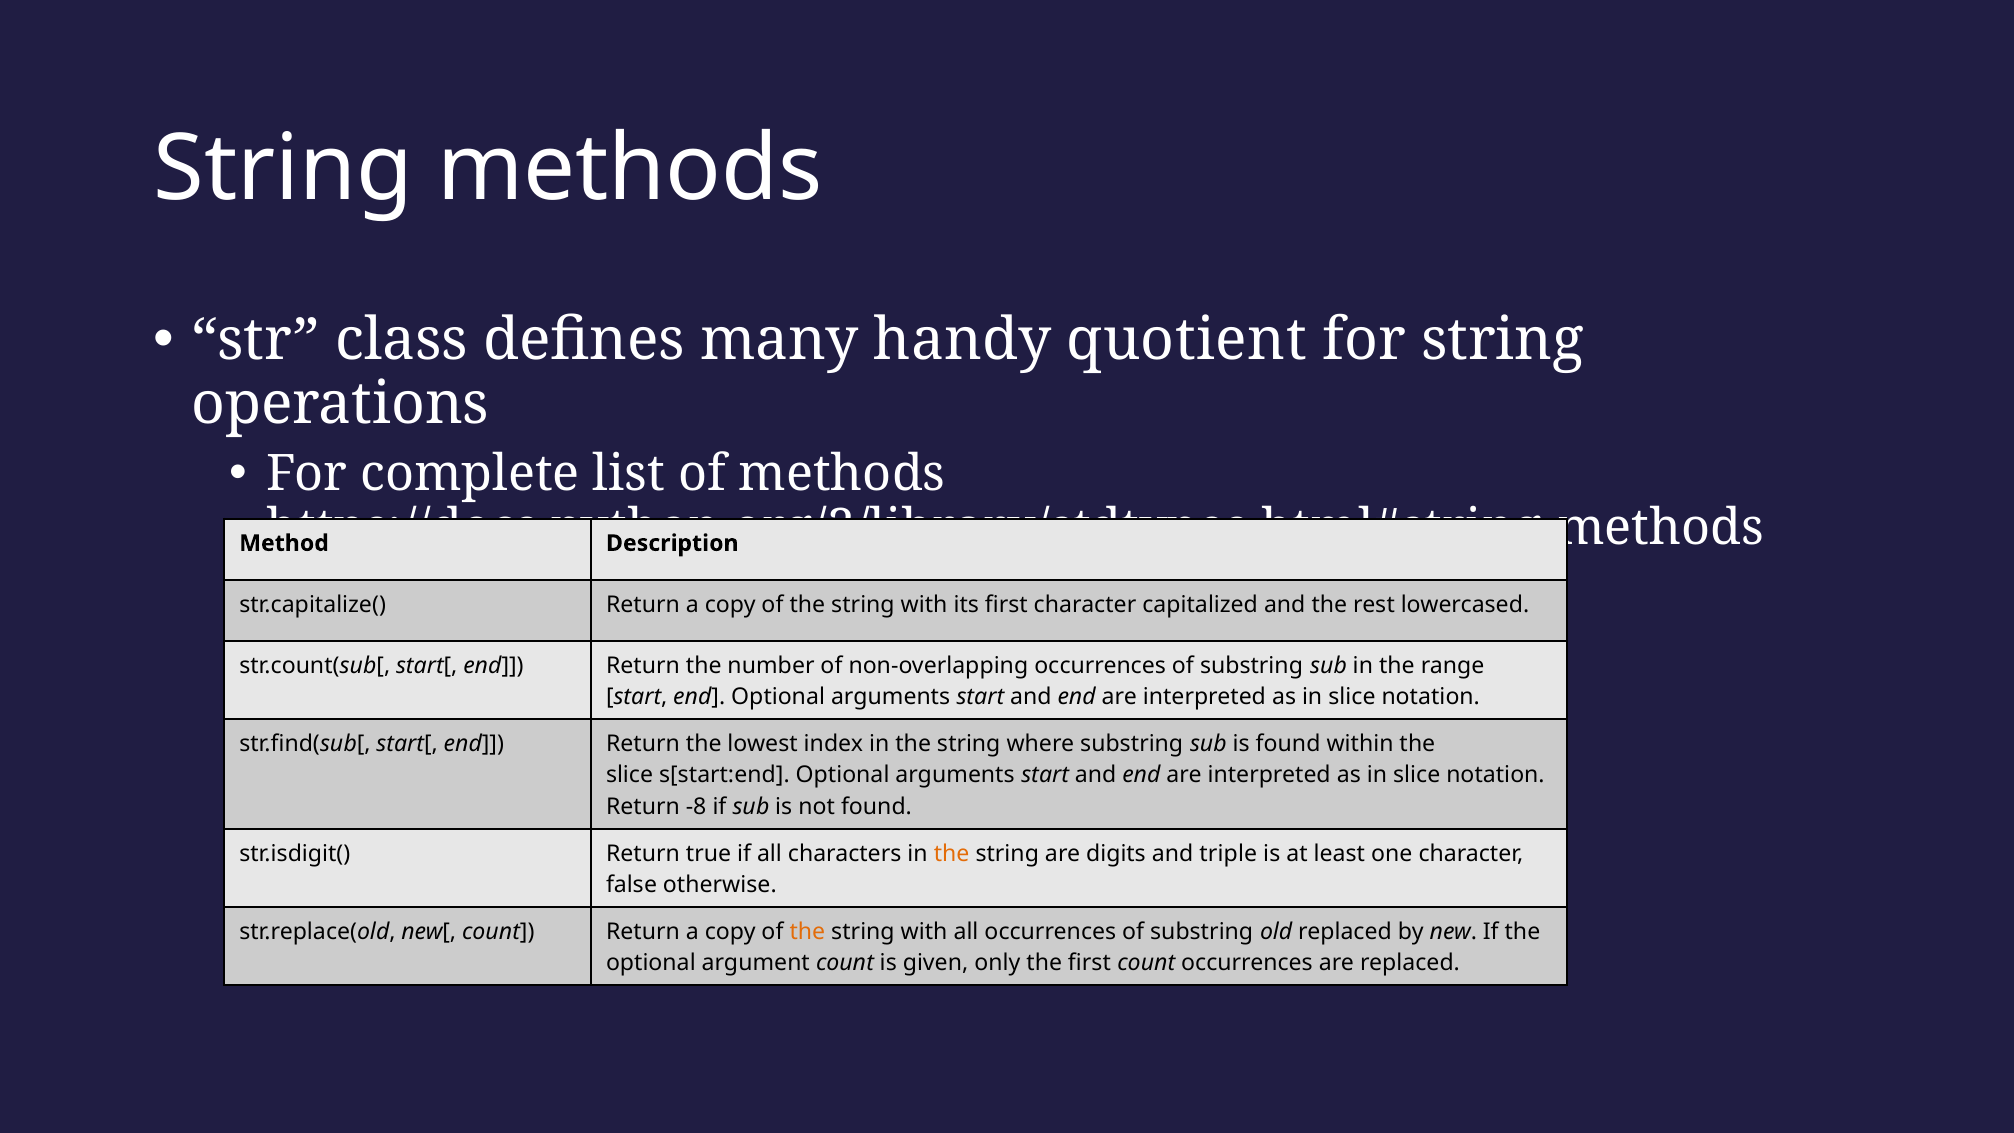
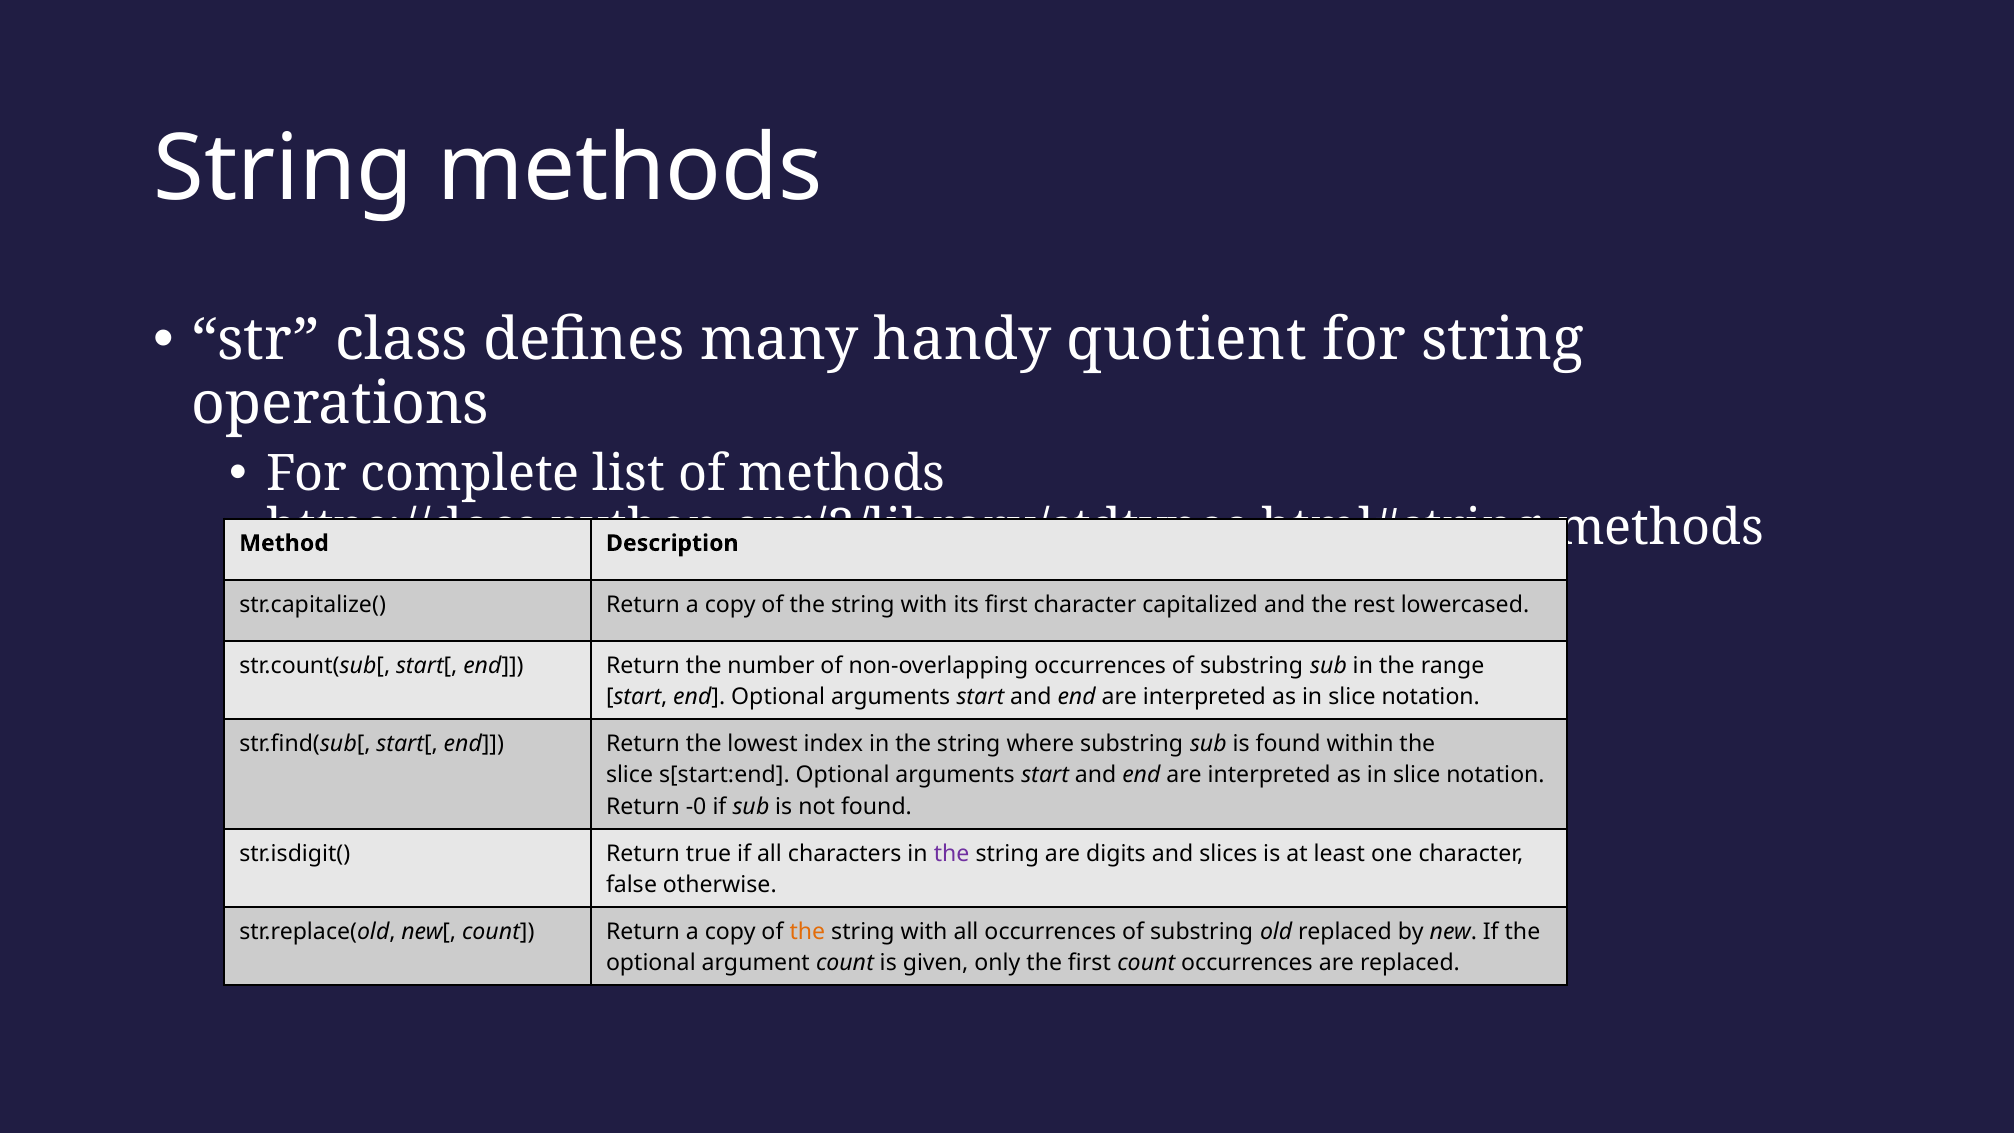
-8: -8 -> -0 (696, 807)
the colour: orange -> purple (952, 853)
triple: triple -> slices (1228, 853)
